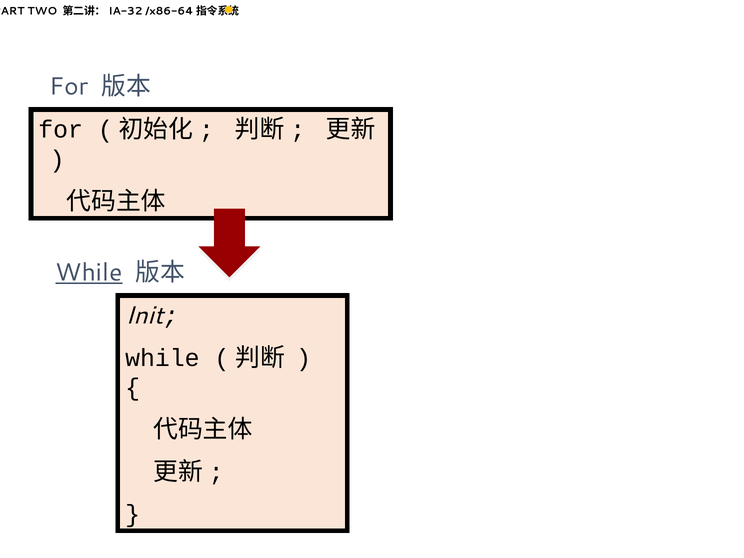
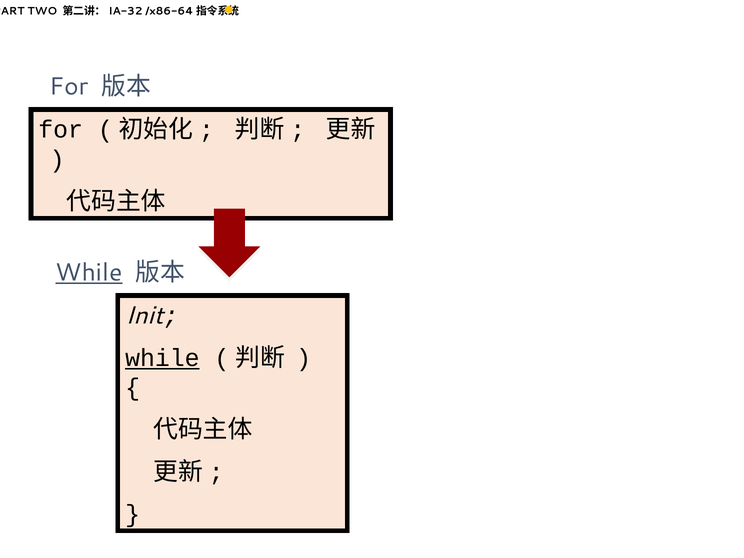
while underline: none -> present (162, 358)
